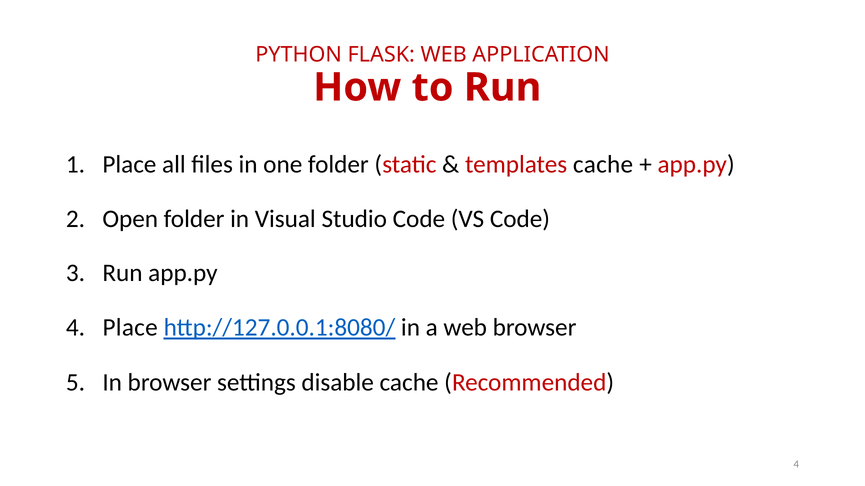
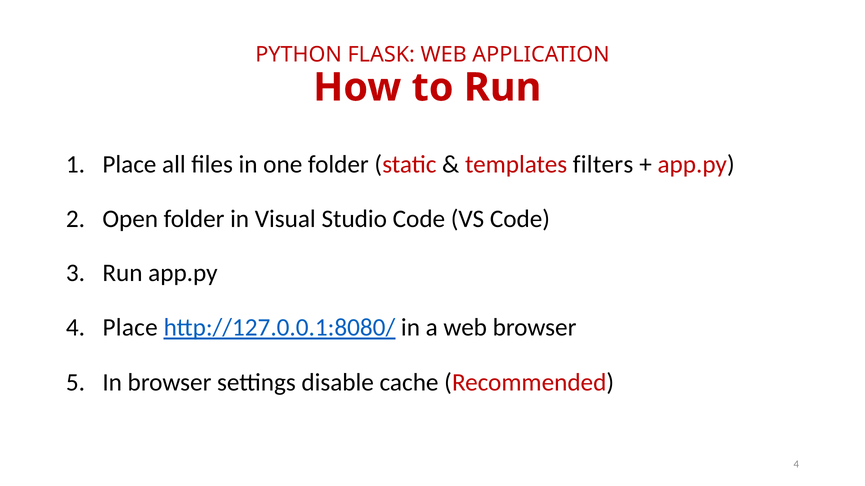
templates cache: cache -> filters (603, 165)
